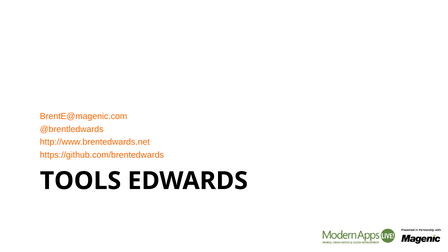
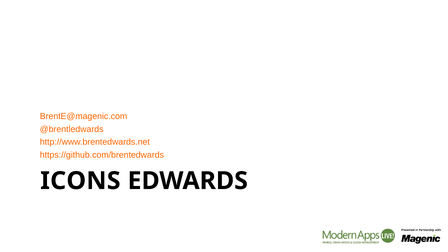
TOOLS: TOOLS -> ICONS (80, 181)
